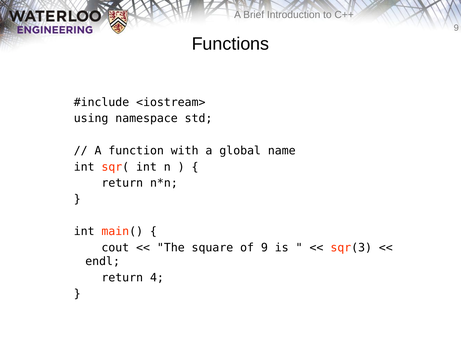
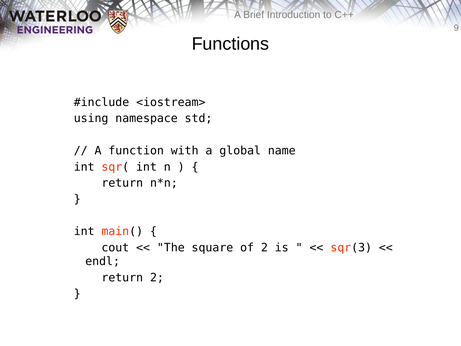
of 9: 9 -> 2 (264, 247)
return 4: 4 -> 2 (157, 277)
